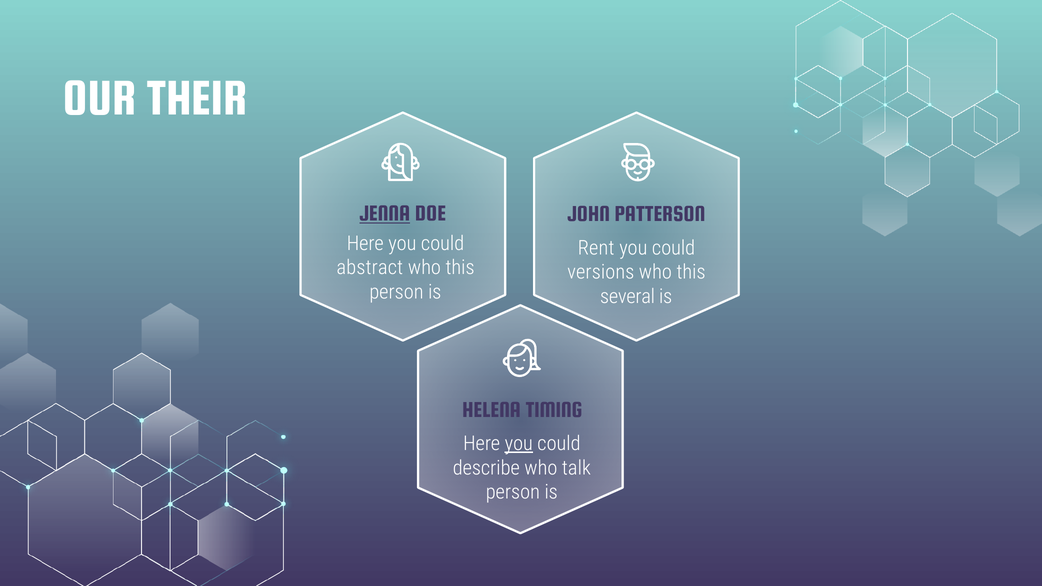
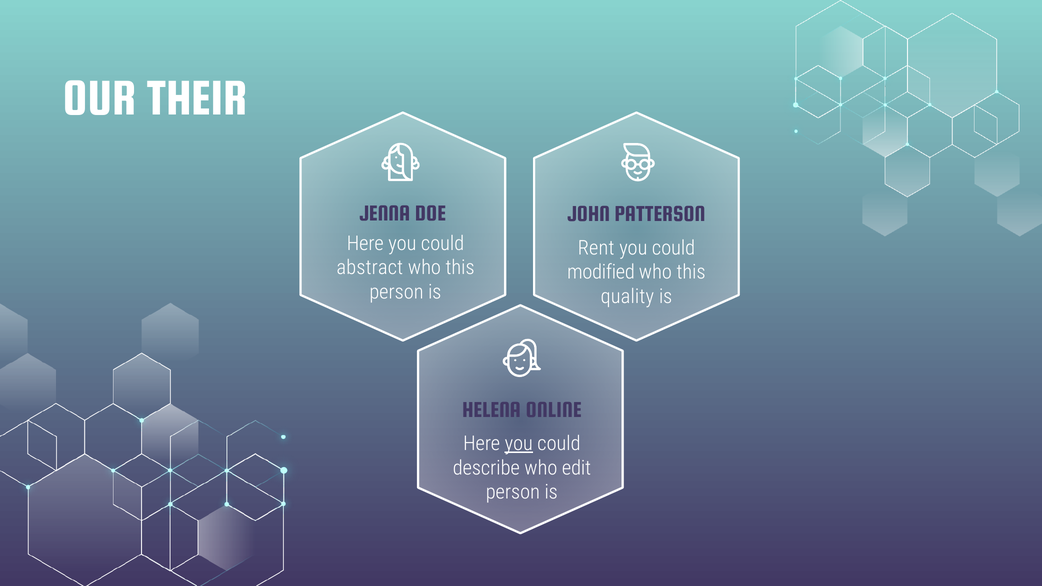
JENNA underline: present -> none (385, 213)
versions: versions -> modified (601, 272)
several: several -> quality (627, 297)
TIMING: TIMING -> ONLINE (554, 410)
talk: talk -> edit (577, 468)
